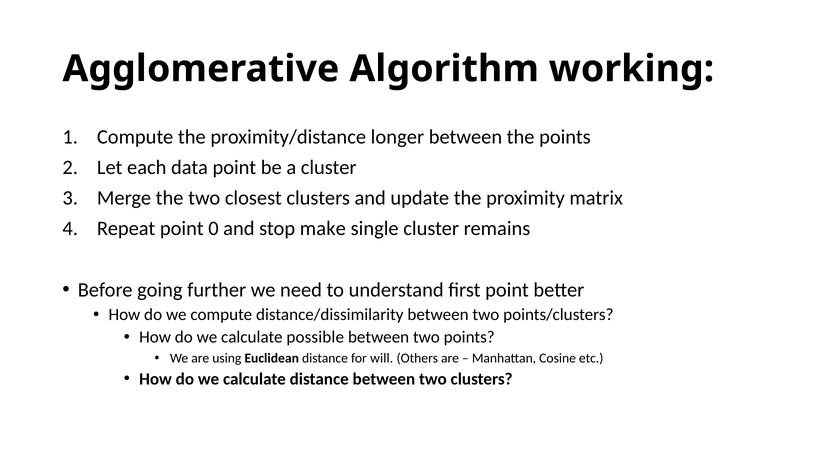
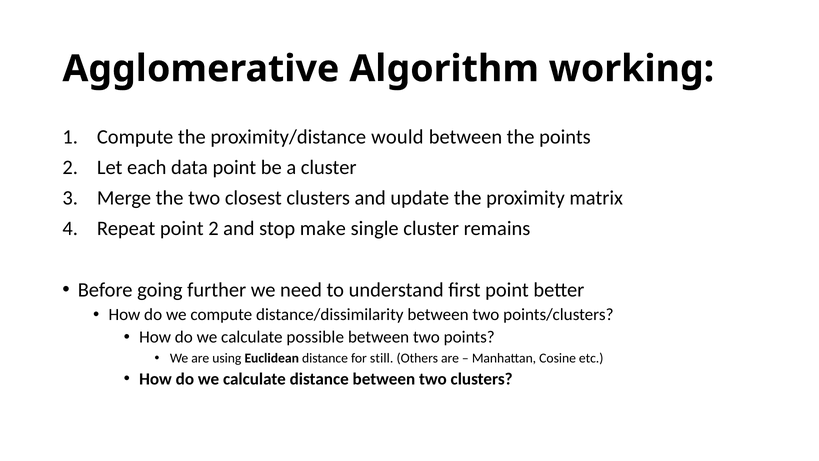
longer: longer -> would (397, 137)
point 0: 0 -> 2 (213, 229)
will: will -> still (382, 358)
